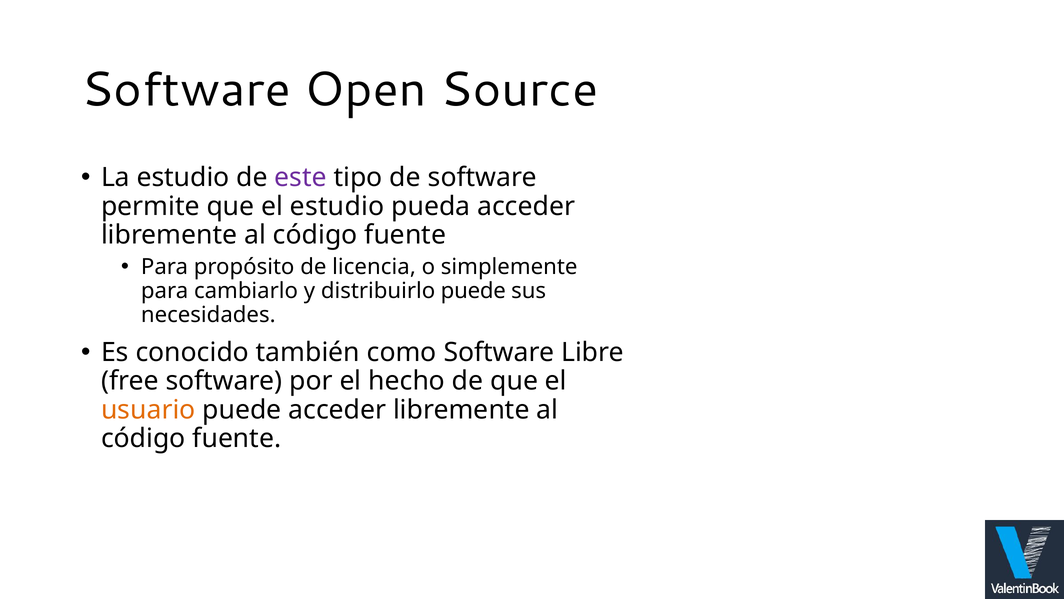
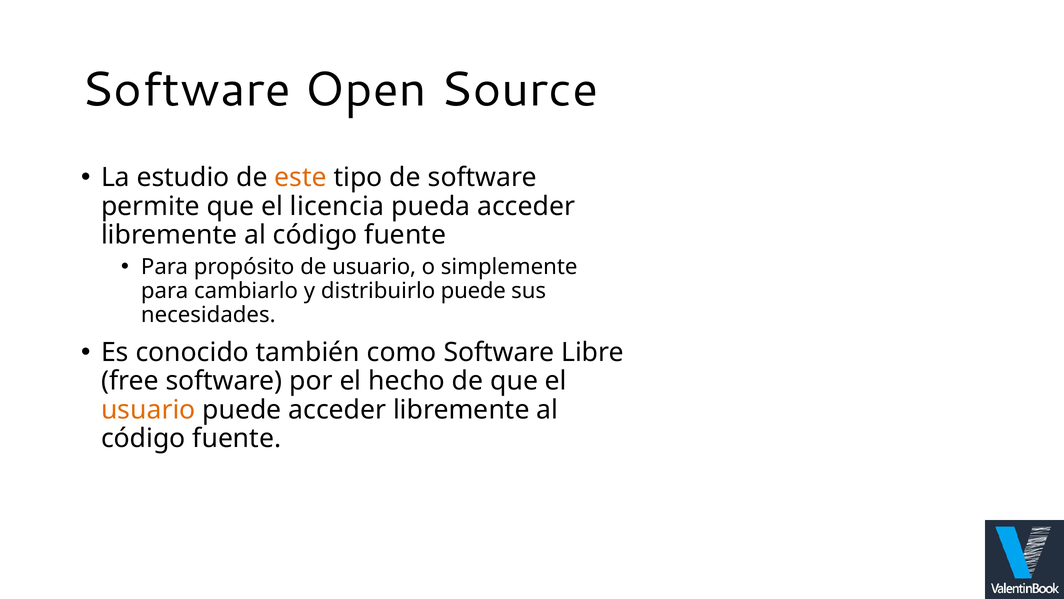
este colour: purple -> orange (301, 178)
el estudio: estudio -> licencia (337, 206)
de licencia: licencia -> usuario (374, 267)
